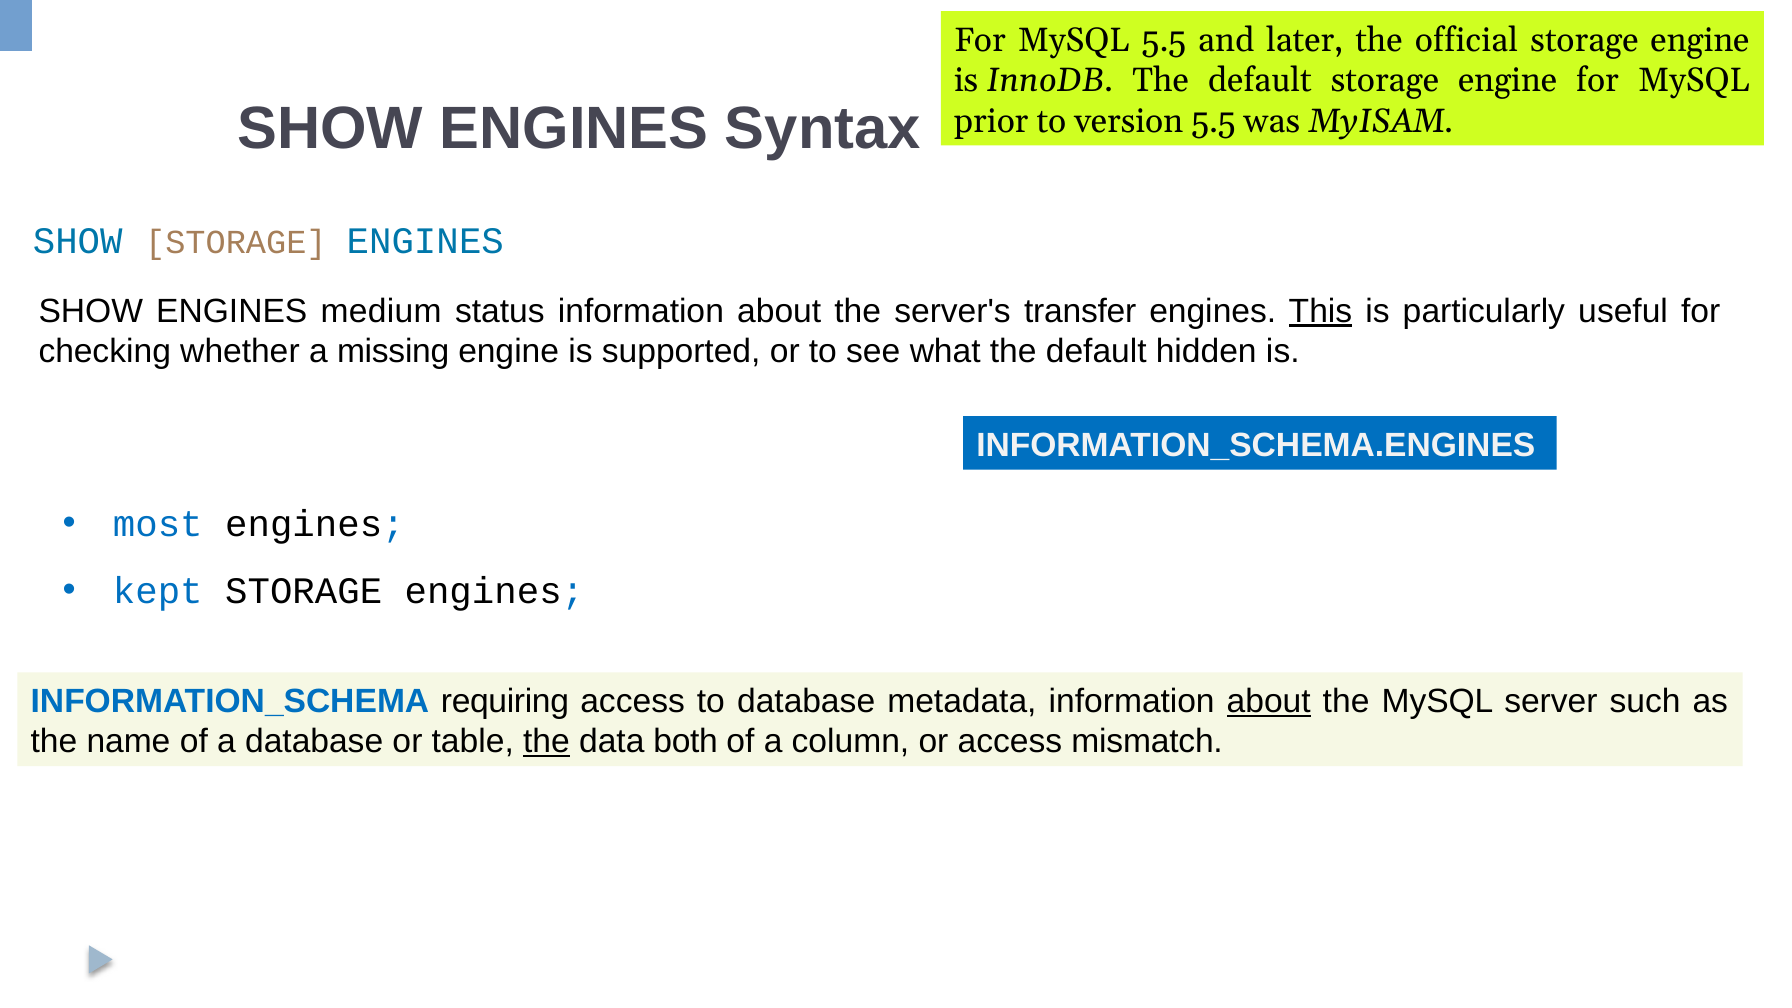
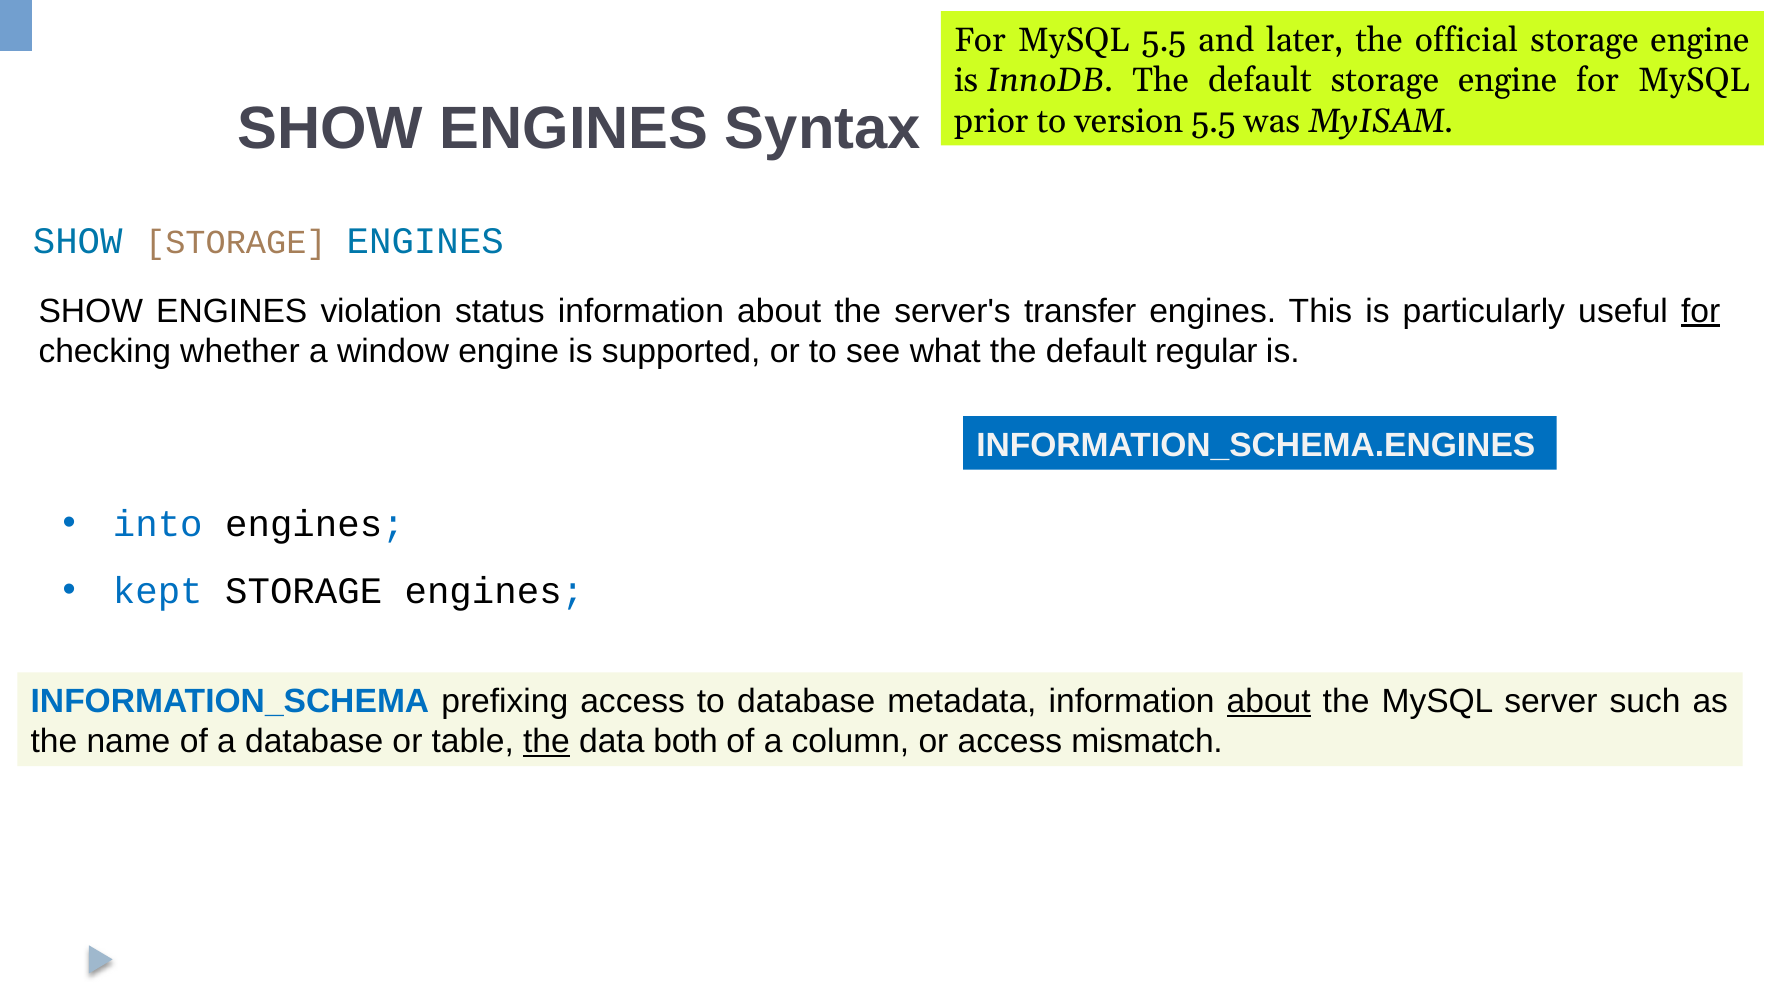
medium: medium -> violation (381, 311)
This underline: present -> none (1320, 311)
for underline: none -> present (1701, 311)
missing: missing -> window (393, 351)
hidden: hidden -> regular (1206, 351)
most: most -> into (158, 524)
requiring: requiring -> prefixing (505, 701)
